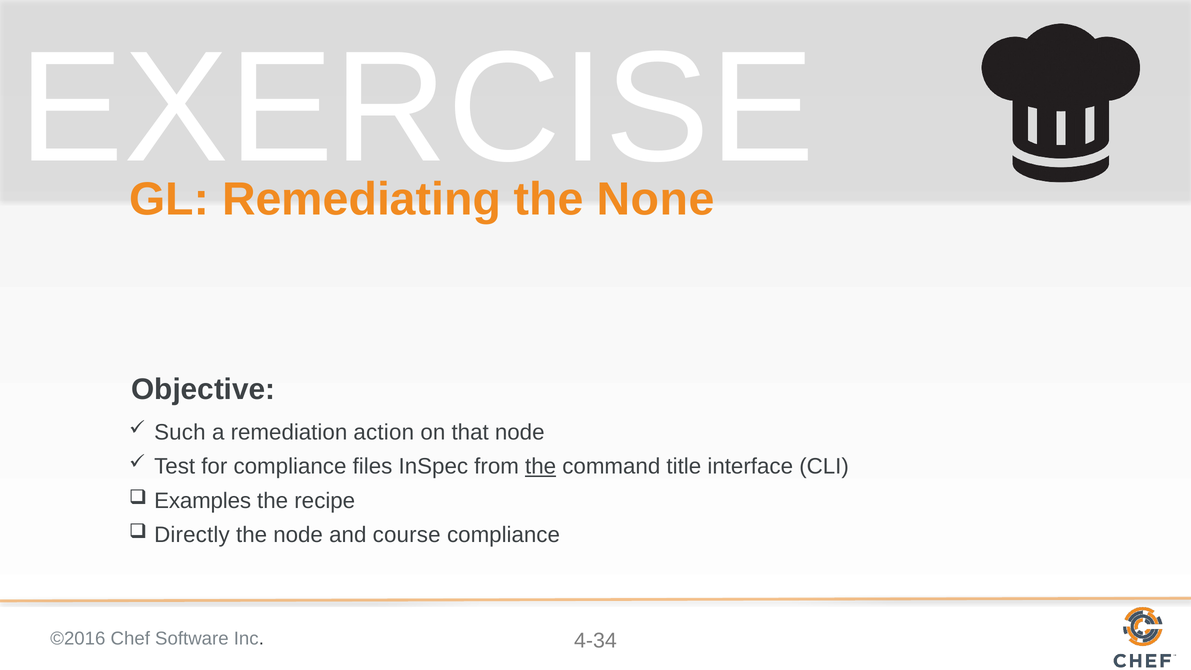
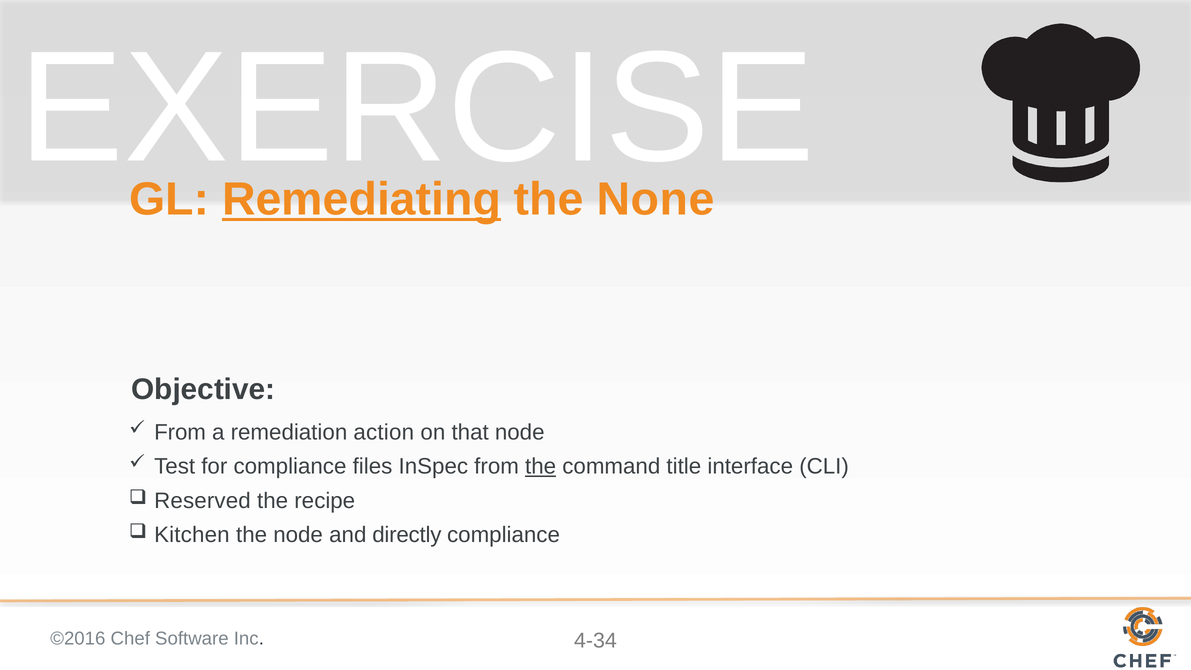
Remediating underline: none -> present (362, 199)
Such: Such -> From (180, 432)
Examples: Examples -> Reserved (202, 501)
Directly: Directly -> Kitchen (192, 535)
course: course -> directly (407, 535)
